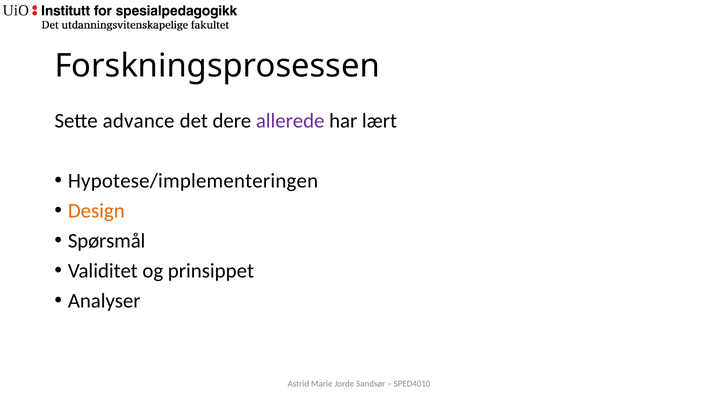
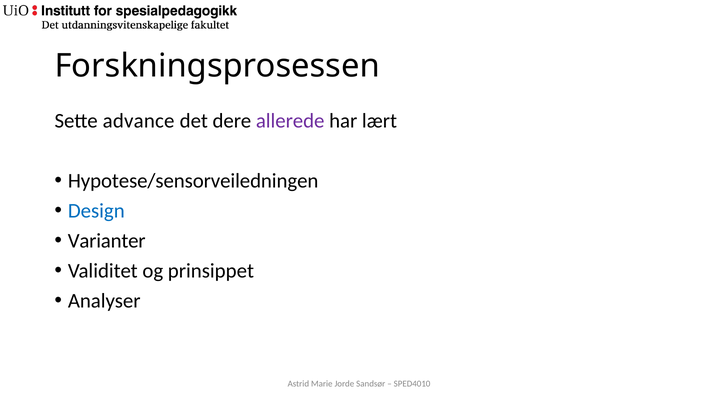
Hypotese/implementeringen: Hypotese/implementeringen -> Hypotese/sensorveiledningen (193, 181)
Design colour: orange -> blue (96, 211)
Spørsmål: Spørsmål -> Varianter (107, 241)
